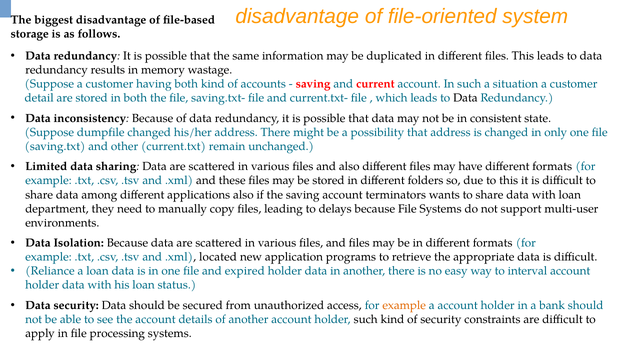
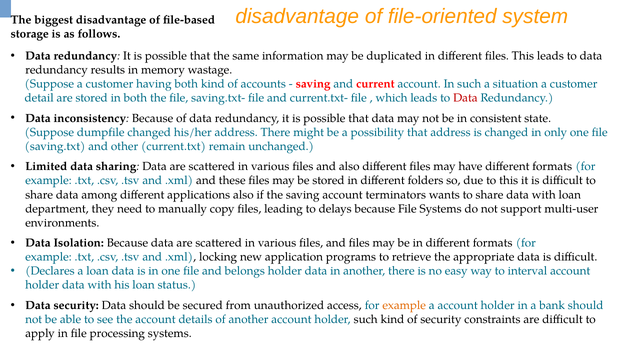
Data colour: black -> red (465, 98)
located: located -> locking (218, 257)
Reliance: Reliance -> Declares (50, 271)
expired: expired -> belongs (245, 271)
